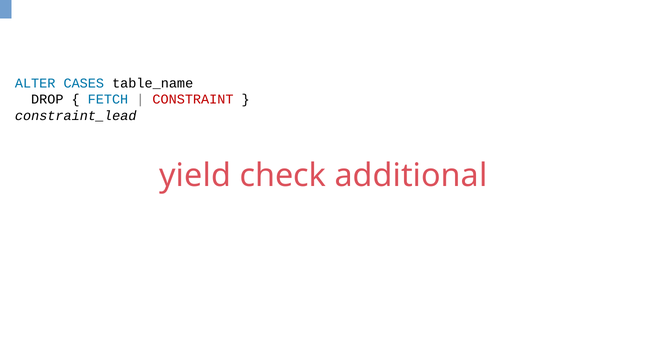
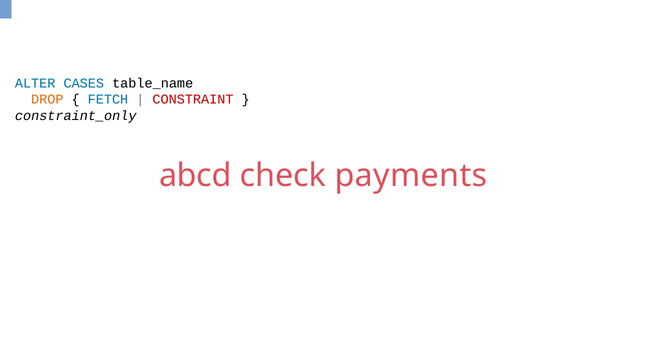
DROP colour: black -> orange (47, 99)
constraint_lead: constraint_lead -> constraint_only (76, 116)
yield: yield -> abcd (195, 175)
additional: additional -> payments (411, 175)
